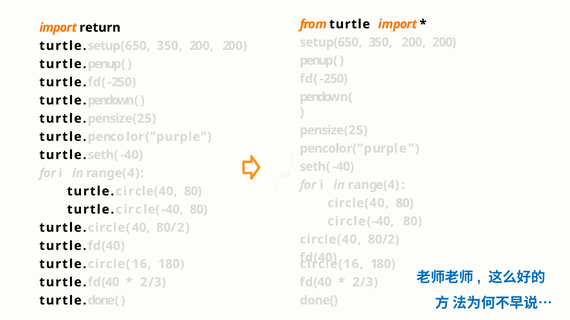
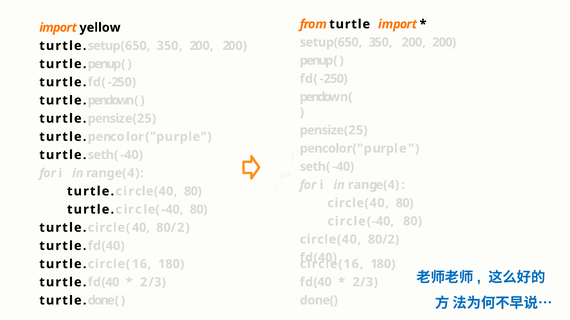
return: return -> yellow (100, 28)
